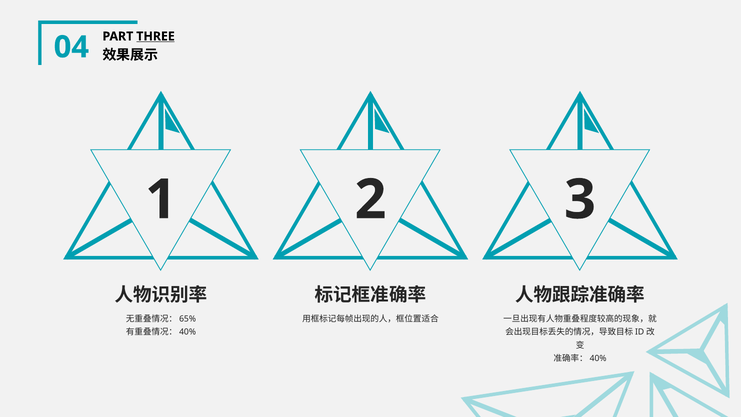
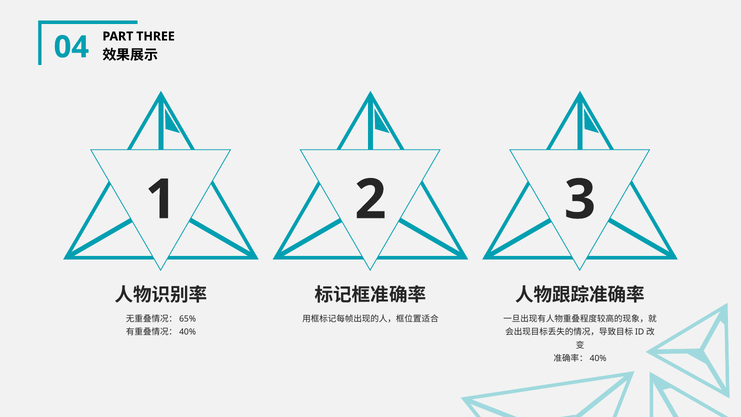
THREE underline: present -> none (156, 36)
